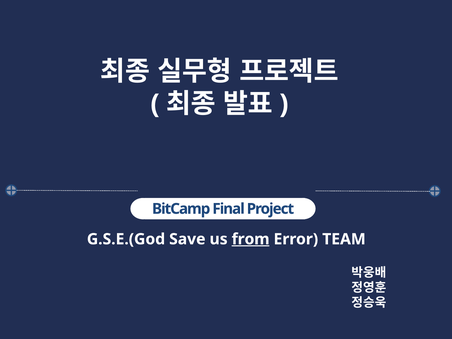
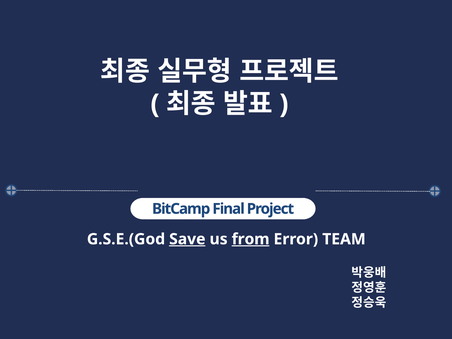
Save underline: none -> present (187, 239)
